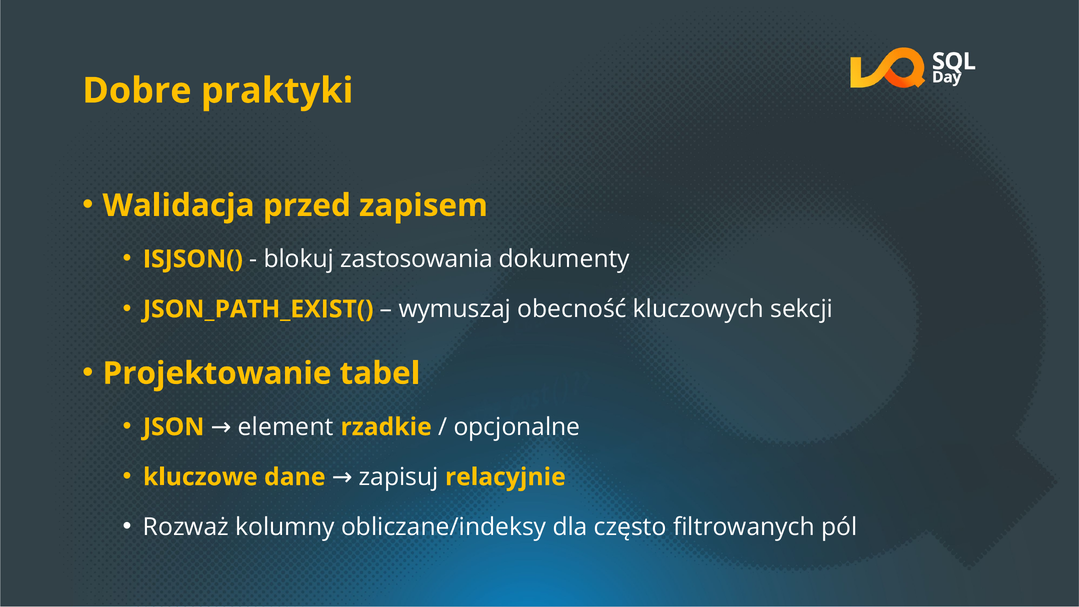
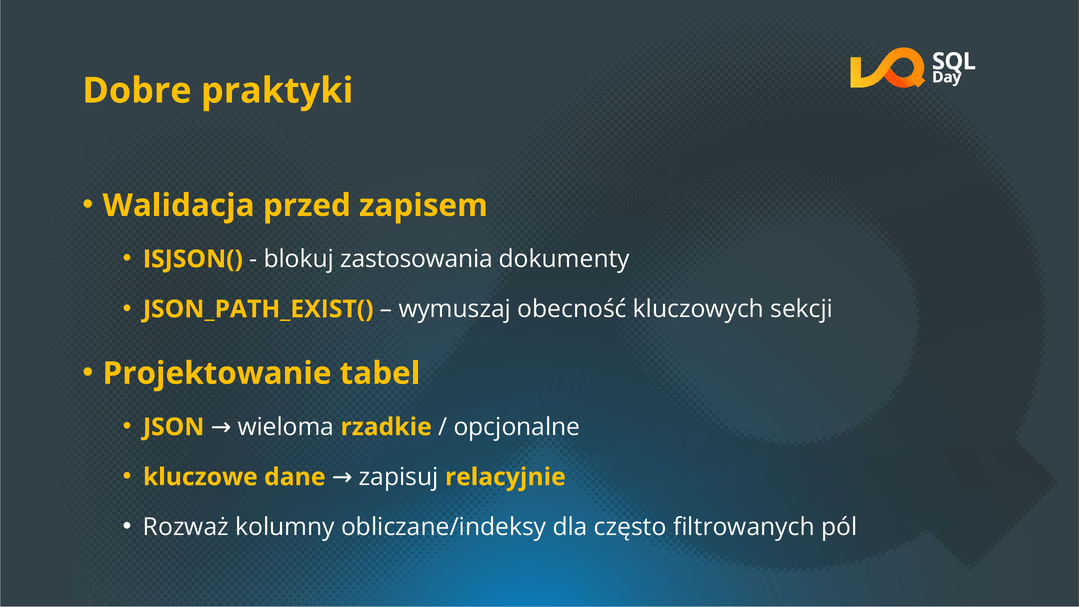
element: element -> wieloma (286, 427)
